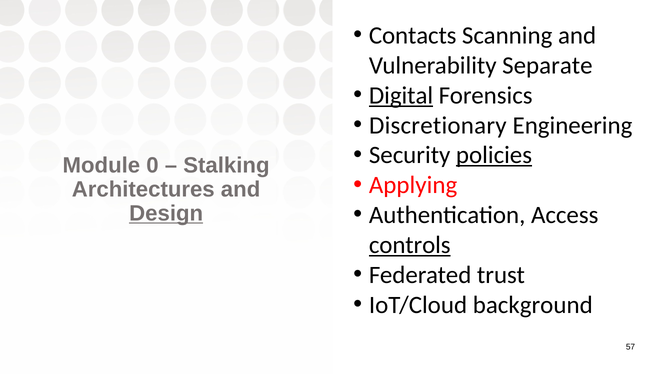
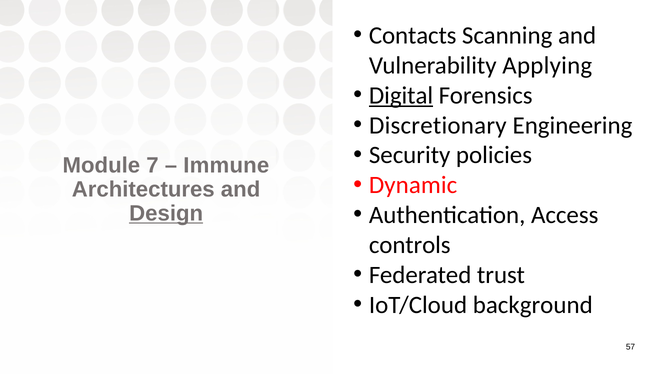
Separate: Separate -> Applying (547, 65)
policies underline: present -> none (494, 155)
0: 0 -> 7 (152, 166)
Stalking: Stalking -> Immune (226, 166)
Applying: Applying -> Dynamic (413, 185)
controls underline: present -> none (410, 245)
